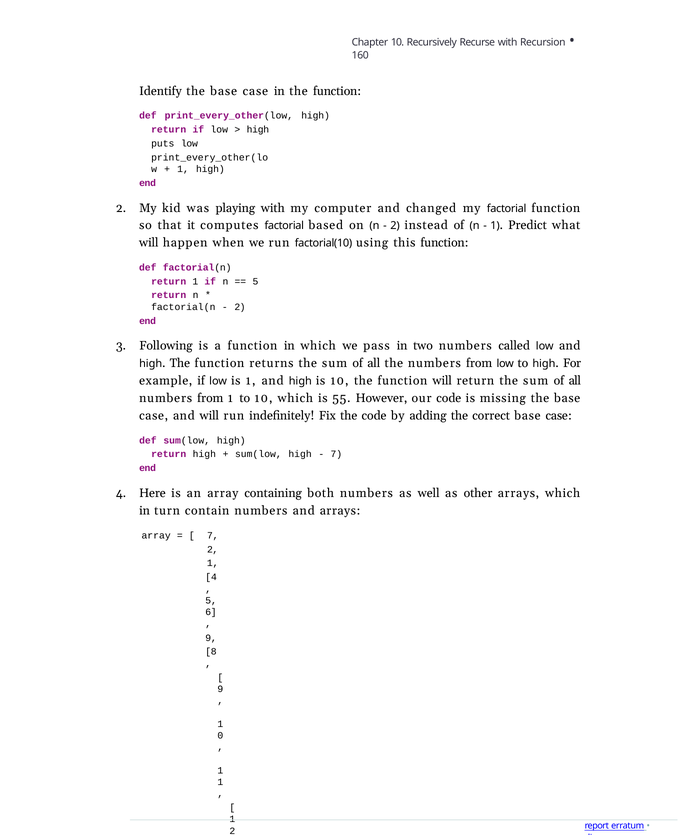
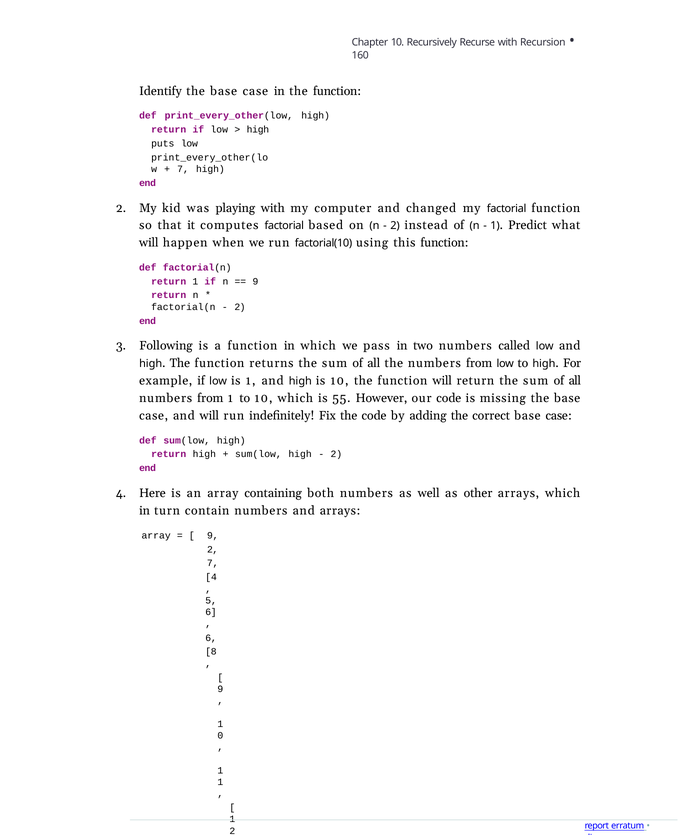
1: 1 -> 7 (183, 169)
5: 5 -> 9 (255, 281)
7: 7 -> 2 (336, 454)
7: 7 -> 9 (213, 535)
1: 1 -> 7 (213, 563)
9: 9 -> 6 (211, 638)
